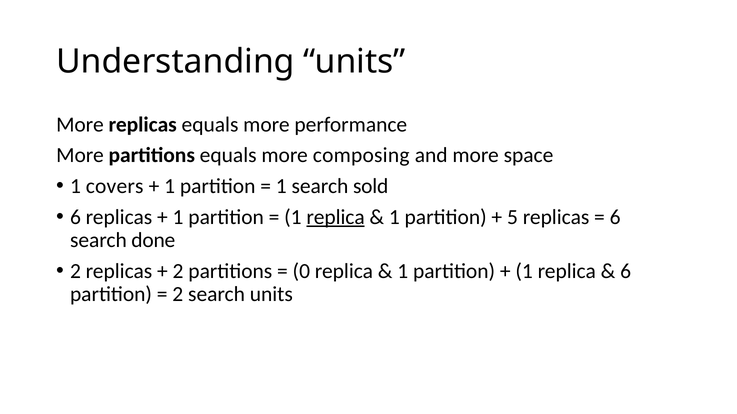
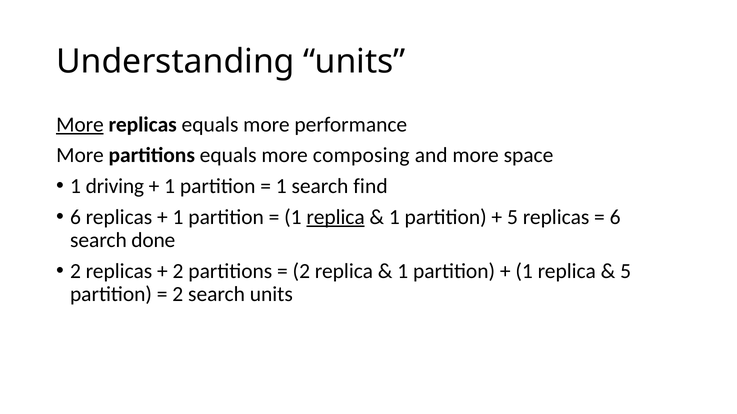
More underline: none -> present (80, 125)
covers: covers -> driving (115, 186)
sold: sold -> find (370, 186)
0: 0 -> 2 (301, 271)
6: 6 -> 5 (626, 271)
